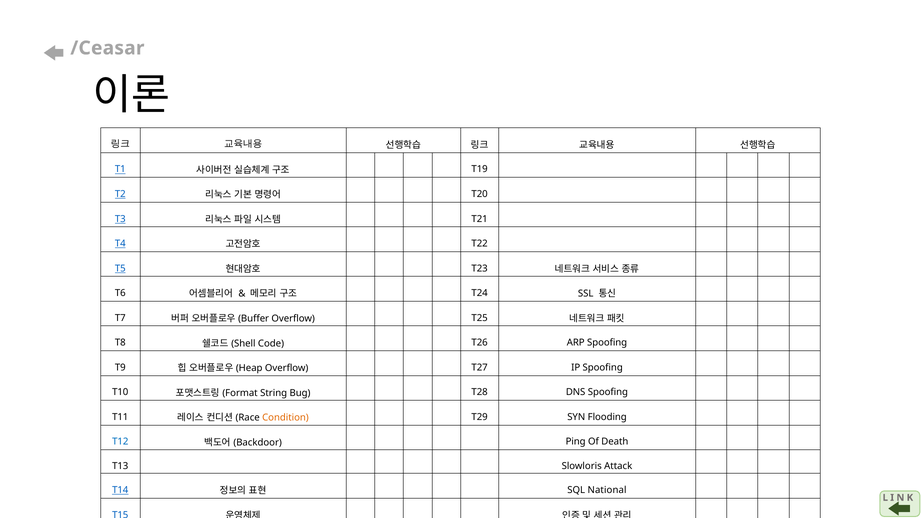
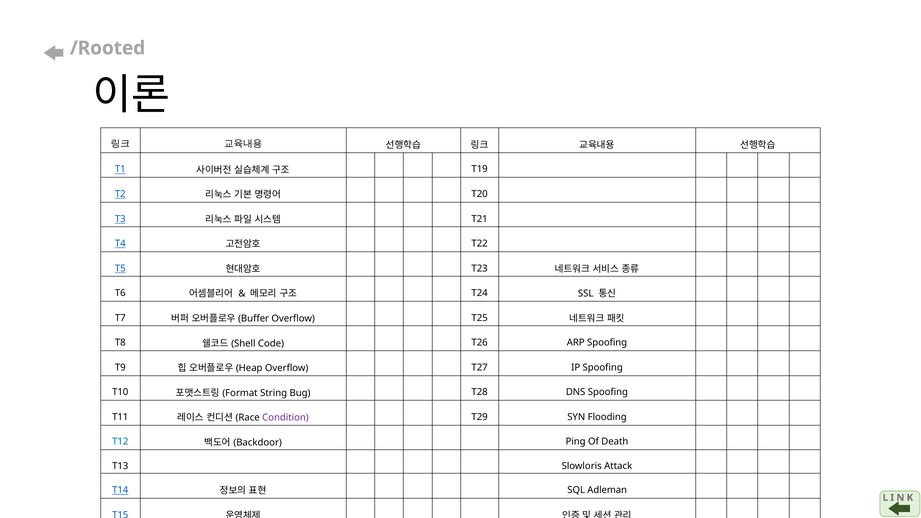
/Ceasar: /Ceasar -> /Rooted (108, 48)
Condition colour: orange -> purple (285, 418)
National: National -> Adleman (607, 490)
